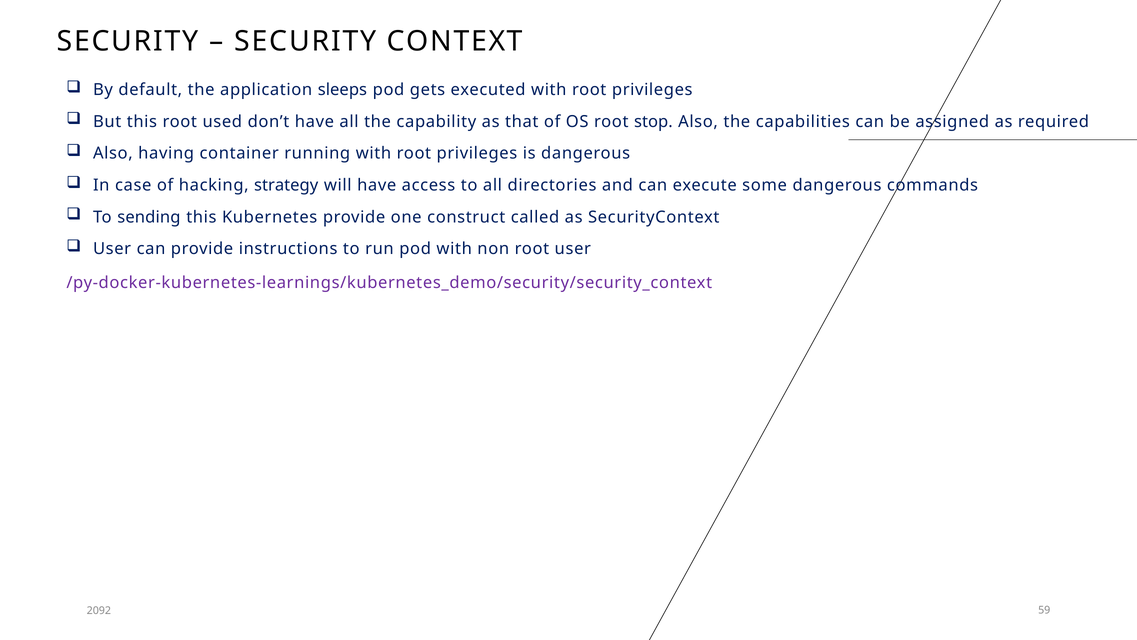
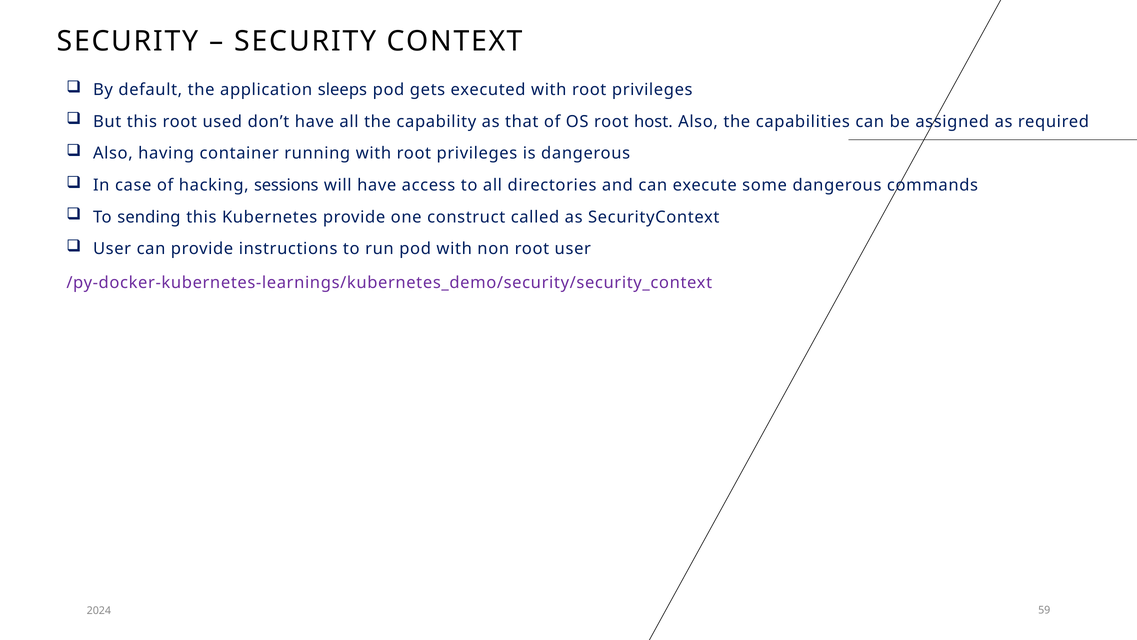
stop: stop -> host (653, 122)
strategy: strategy -> sessions (286, 185)
2092: 2092 -> 2024 (99, 611)
